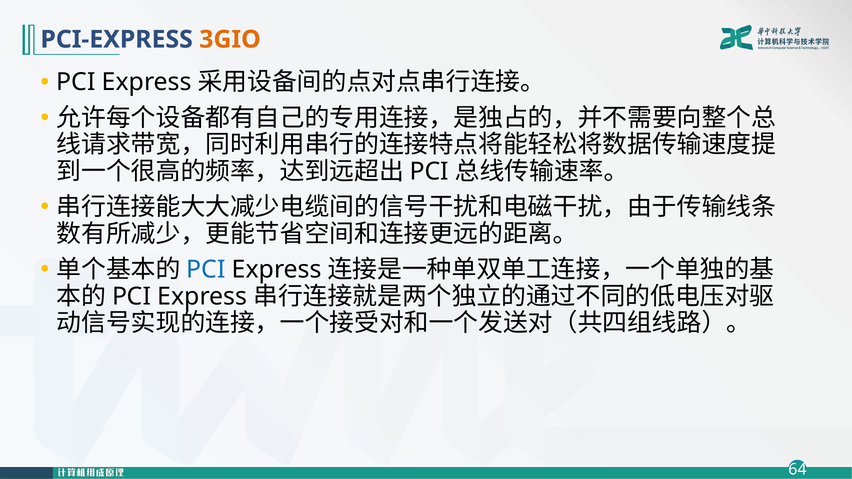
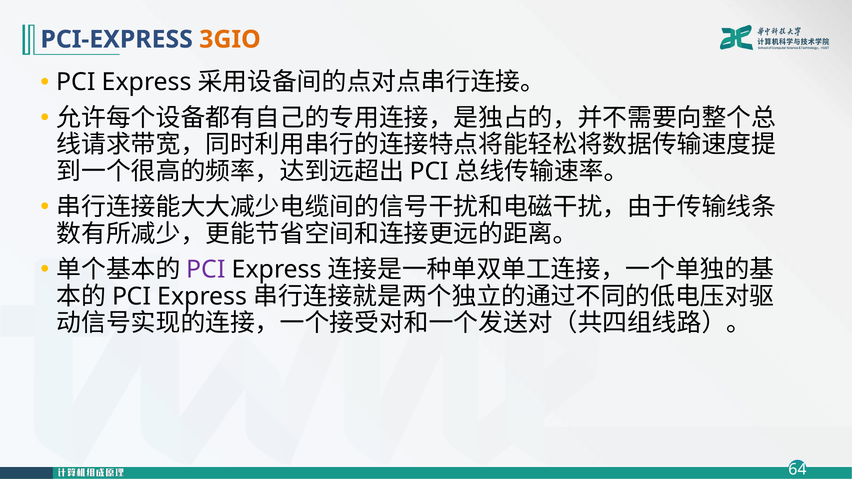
PCI colour: blue -> purple (206, 270)
